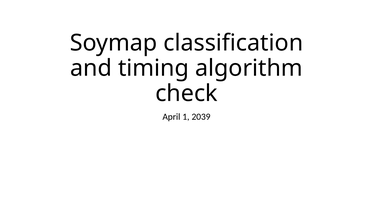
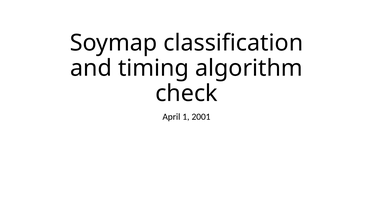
2039: 2039 -> 2001 (201, 117)
